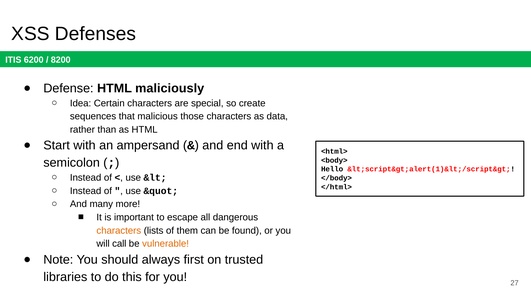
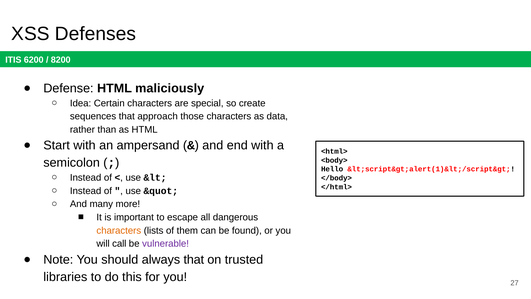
malicious: malicious -> approach (158, 116)
vulnerable colour: orange -> purple (166, 244)
always first: first -> that (194, 259)
